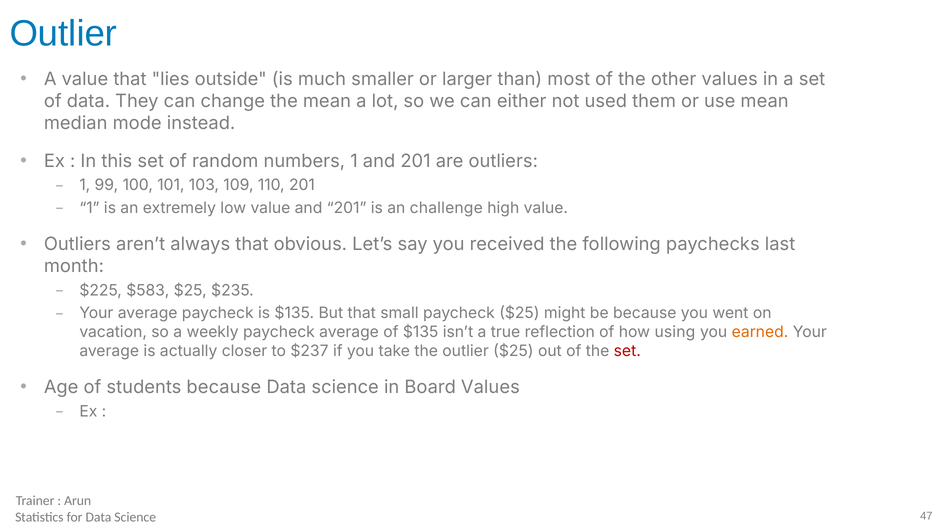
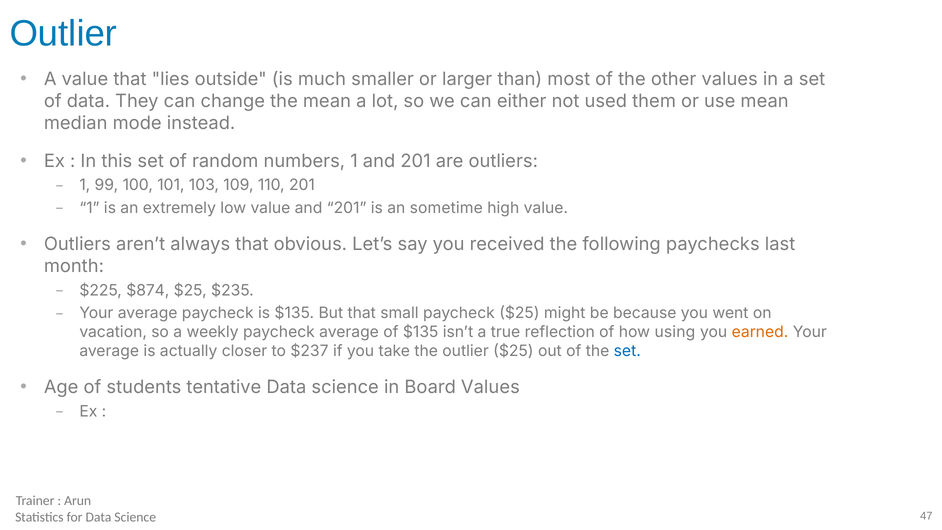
challenge: challenge -> sometime (446, 208)
$583: $583 -> $874 (148, 290)
set colour: red -> blue (627, 351)
students because: because -> tentative (224, 387)
